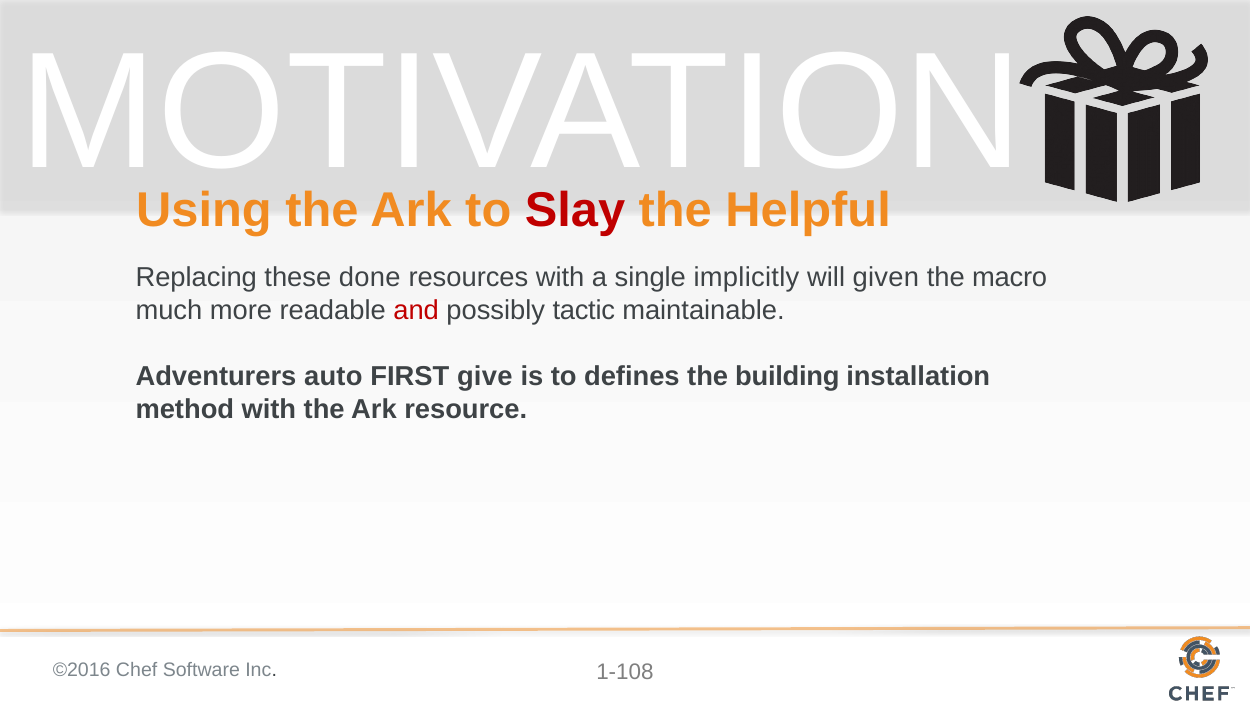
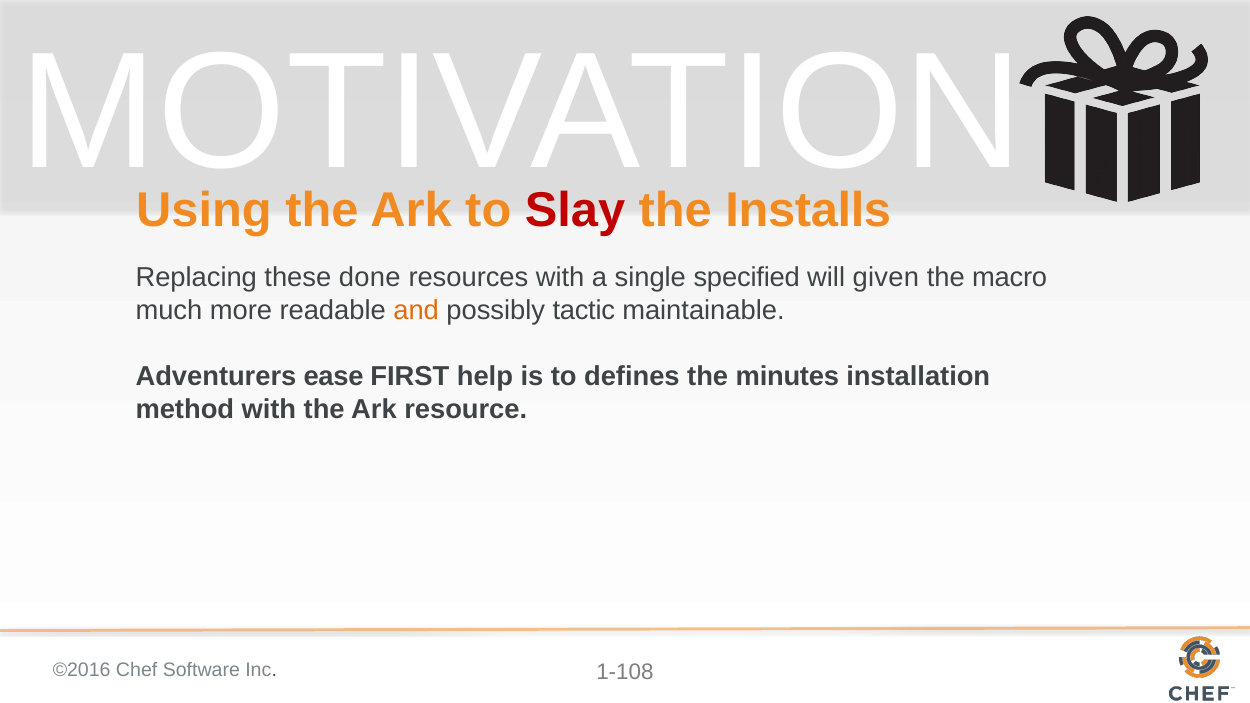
Helpful: Helpful -> Installs (808, 210)
implicitly: implicitly -> specified (747, 278)
and colour: red -> orange (416, 311)
auto: auto -> ease (334, 376)
give: give -> help (485, 376)
building: building -> minutes (787, 376)
